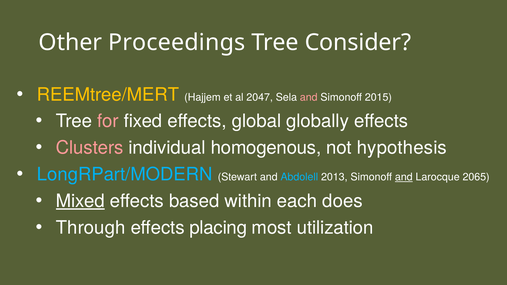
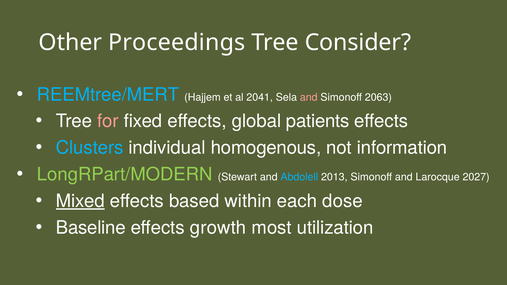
REEMtree/MERT colour: yellow -> light blue (108, 95)
2047: 2047 -> 2041 (260, 97)
2015: 2015 -> 2063 (378, 97)
globally: globally -> patients (318, 121)
Clusters colour: pink -> light blue (90, 148)
hypothesis: hypothesis -> information (402, 148)
LongRPart/MODERN colour: light blue -> light green (125, 175)
and underline: present -> none (404, 177)
2065: 2065 -> 2027 (476, 177)
does: does -> dose (343, 201)
Through: Through -> Baseline (91, 228)
placing: placing -> growth (218, 228)
